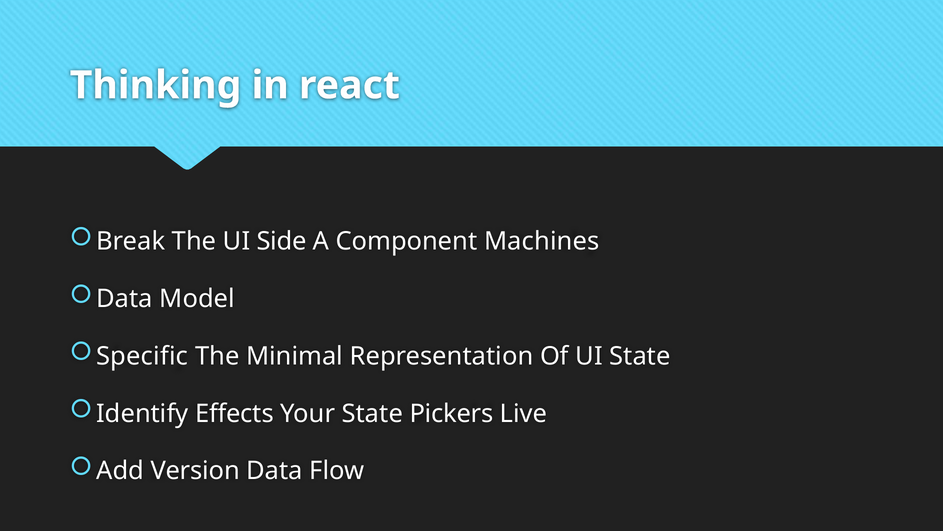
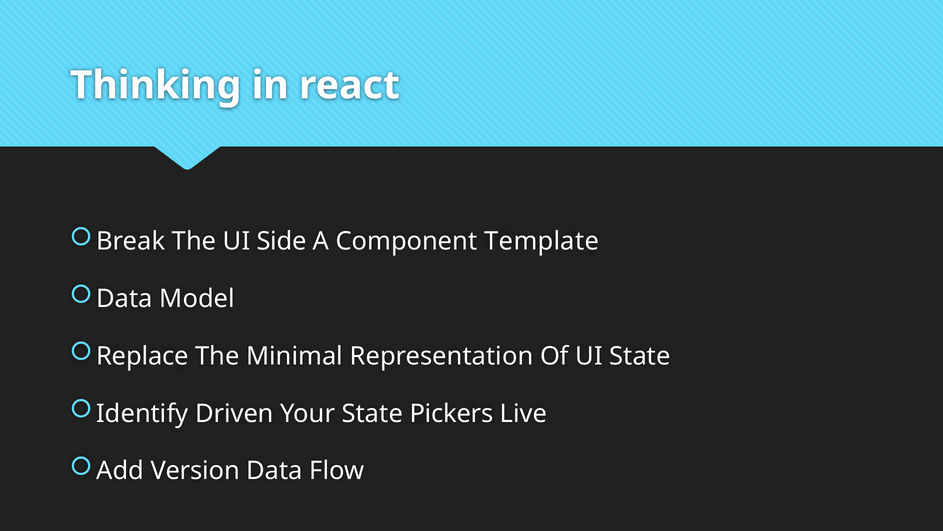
Machines: Machines -> Template (542, 241)
Specific: Specific -> Replace (142, 356)
Effects: Effects -> Driven (234, 413)
